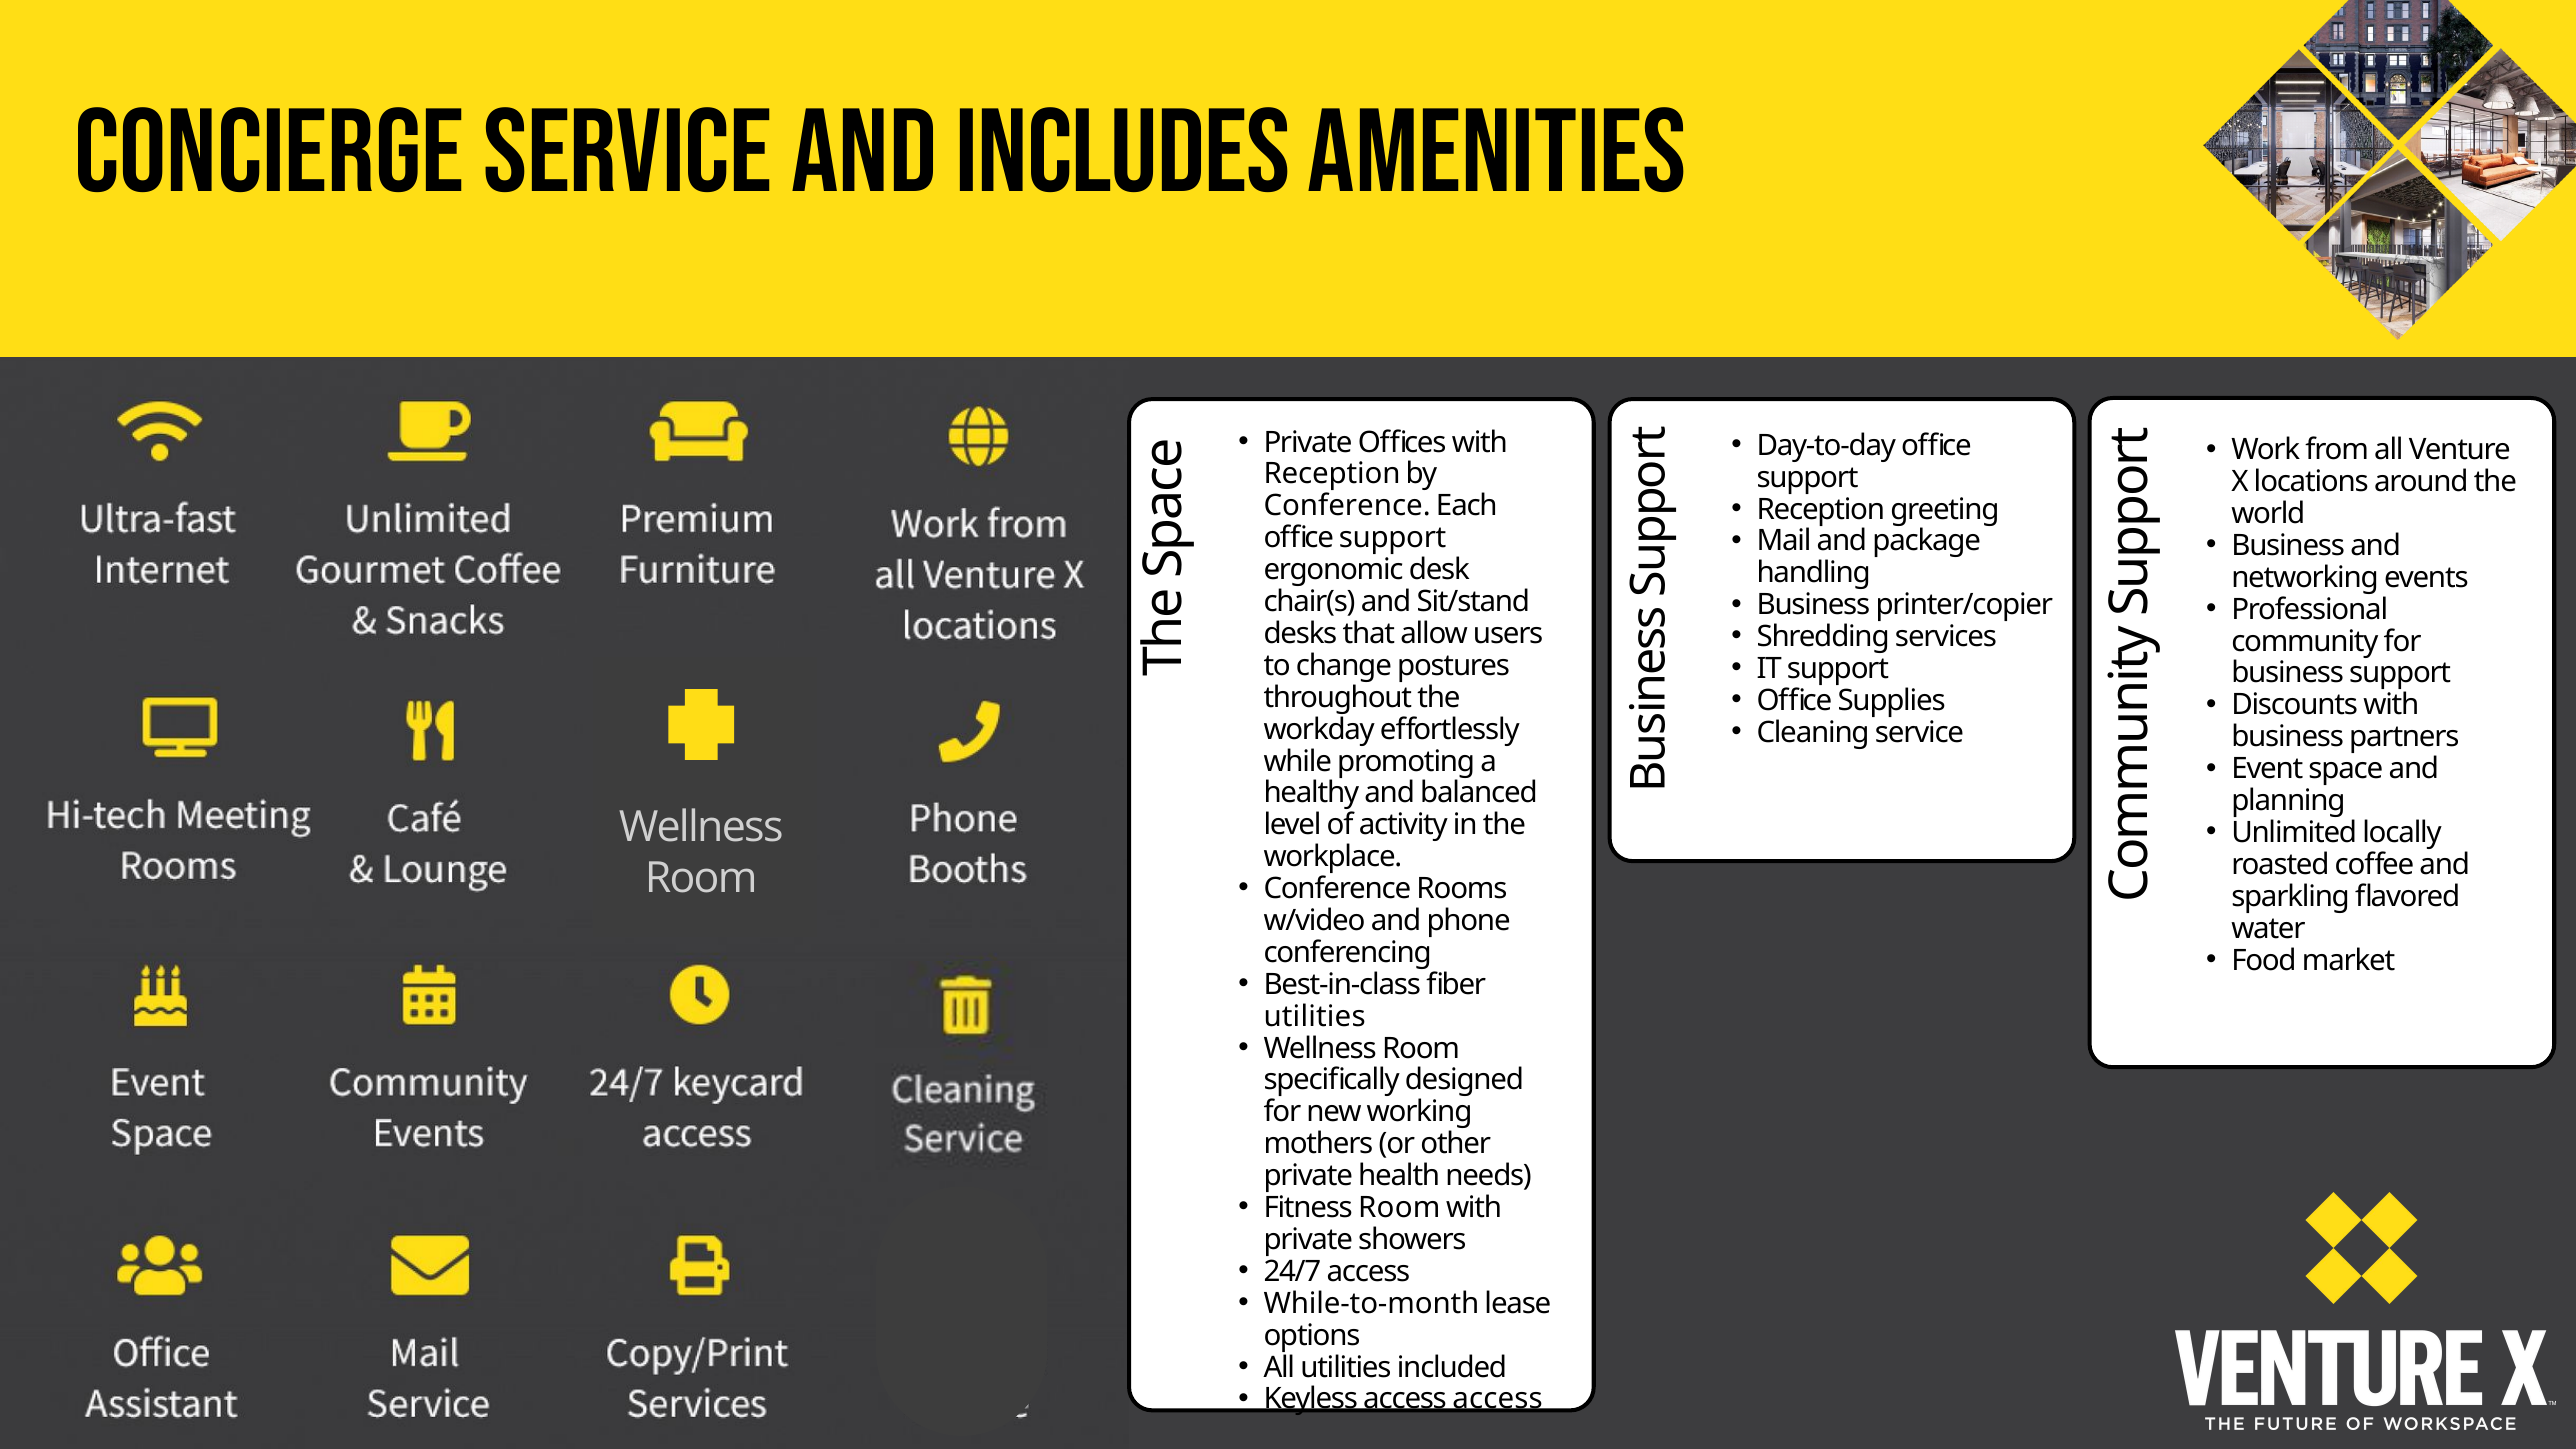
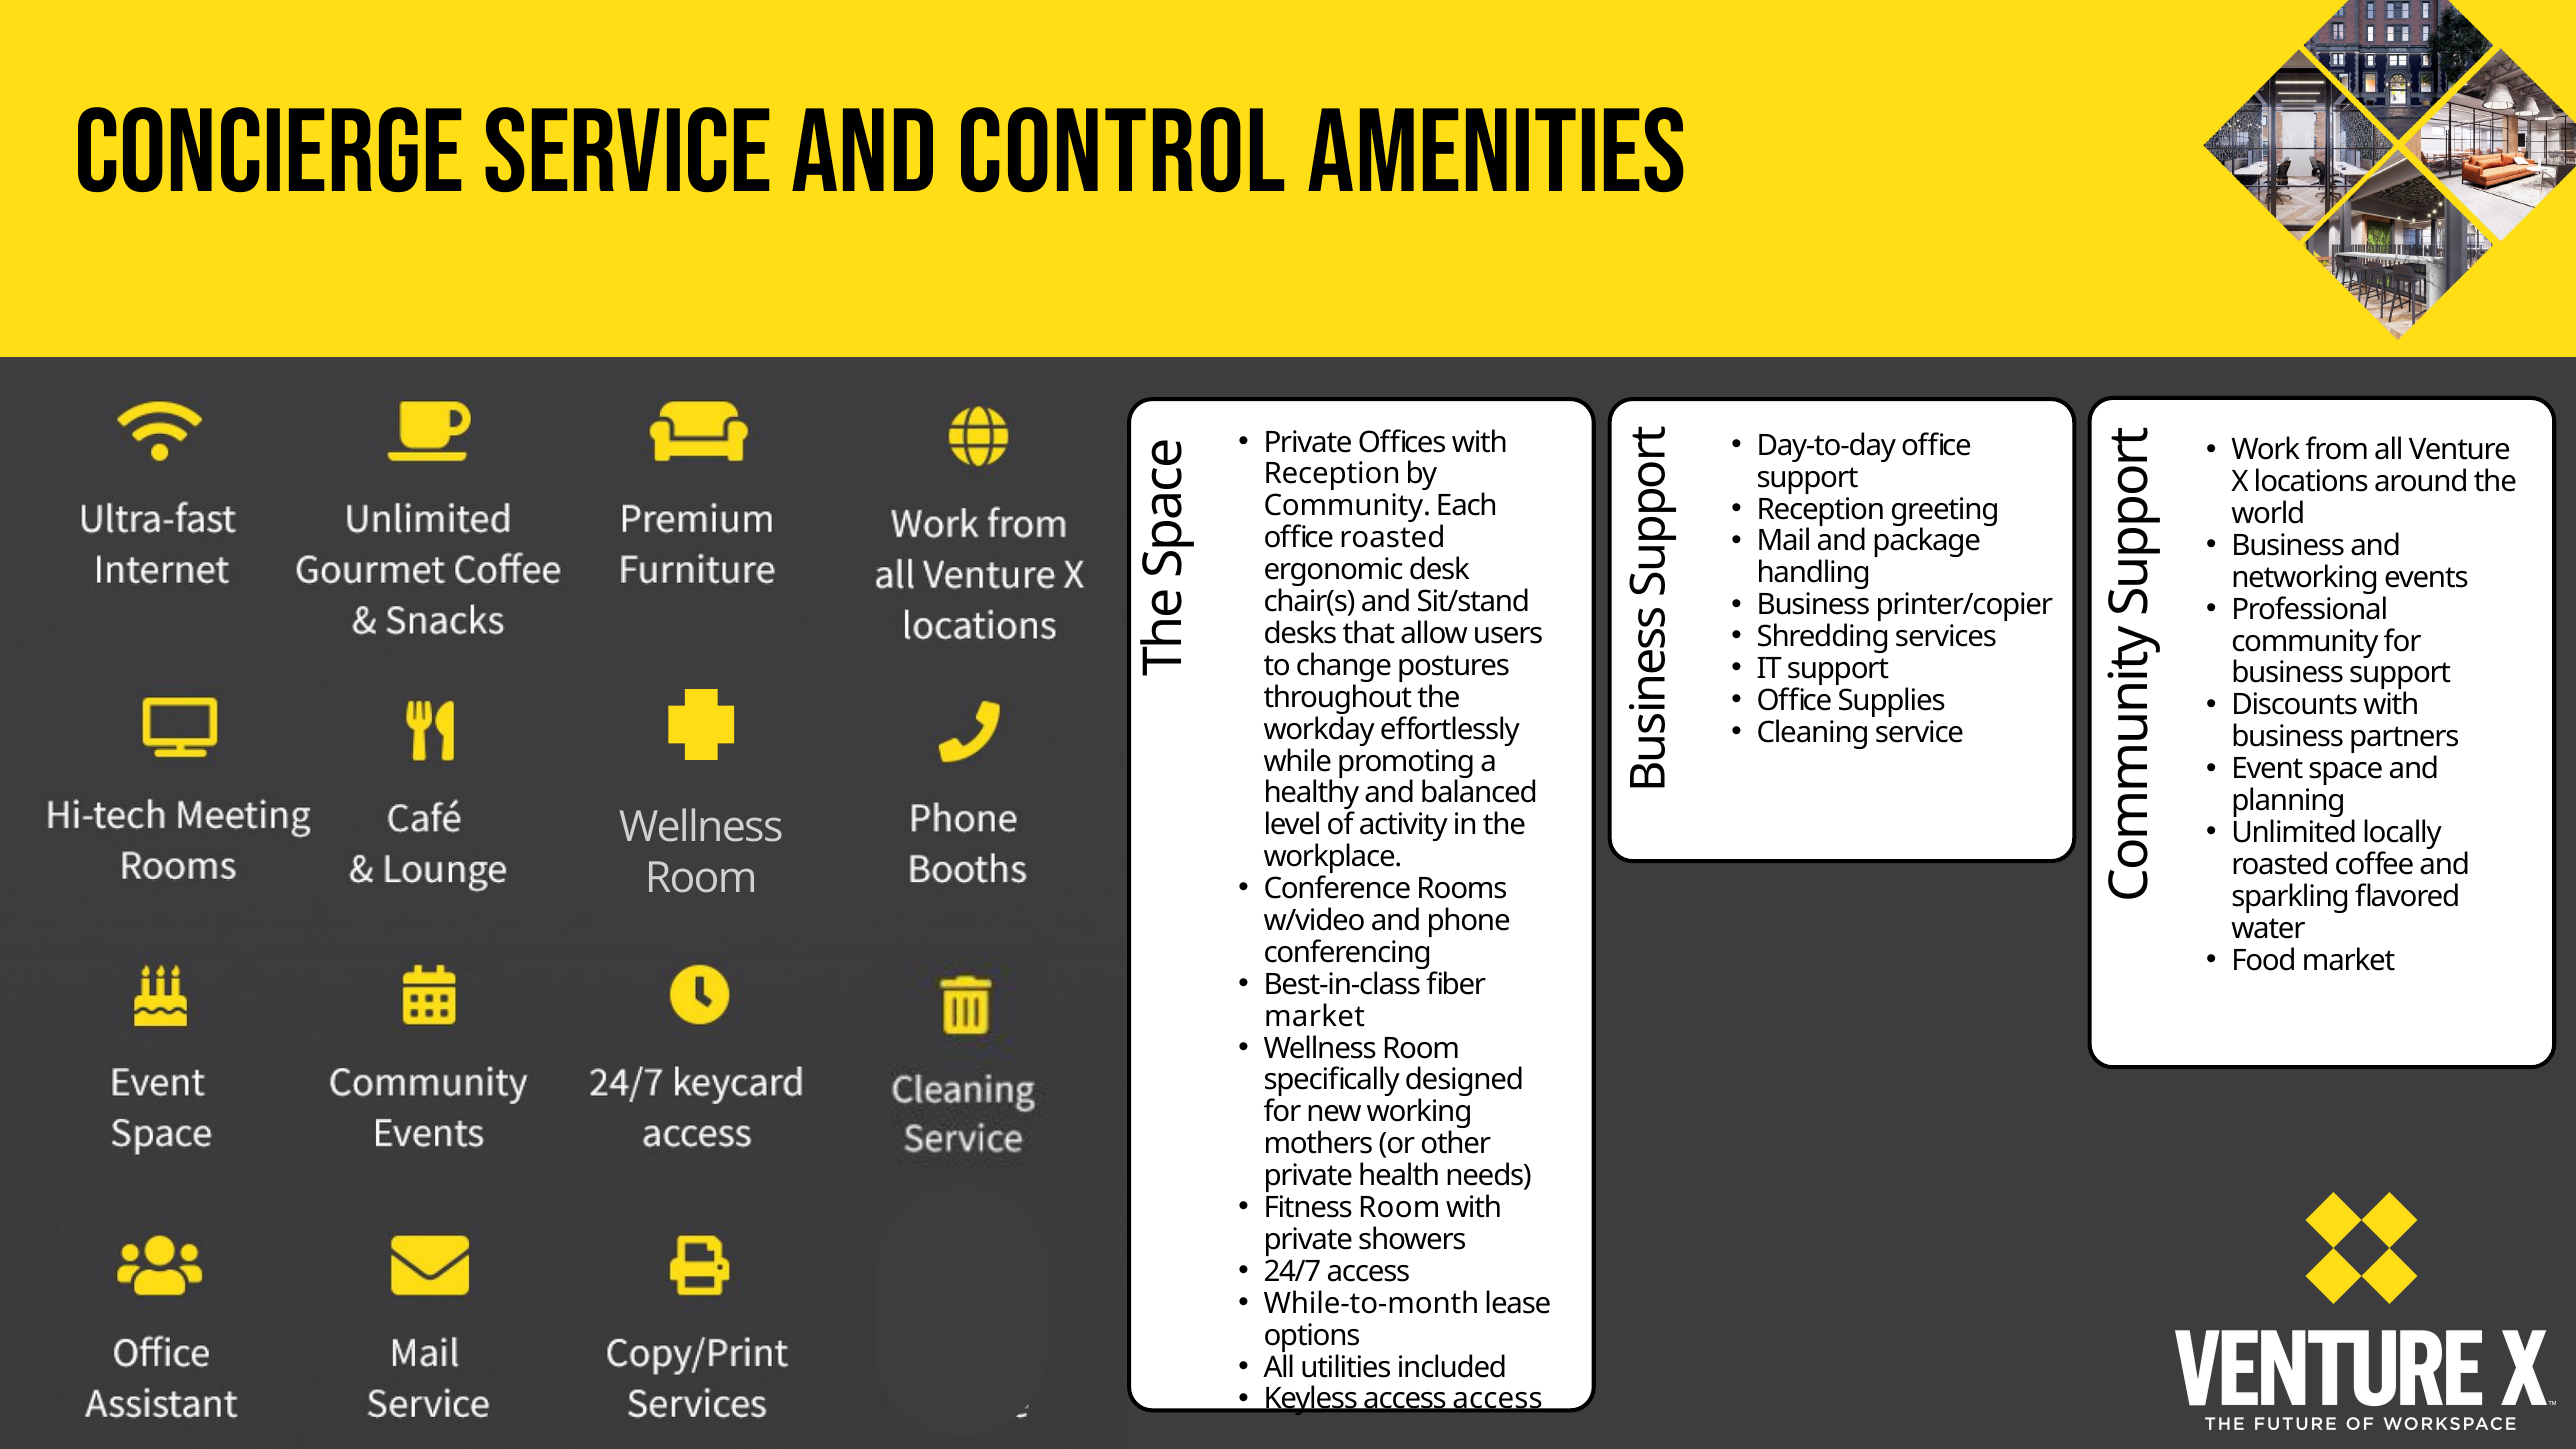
Includes: Includes -> Control (1122, 153)
Conference: Conference -> Community (1347, 506)
support: support -> roasted (1392, 538)
utilities: utilities -> market (1315, 1016)
